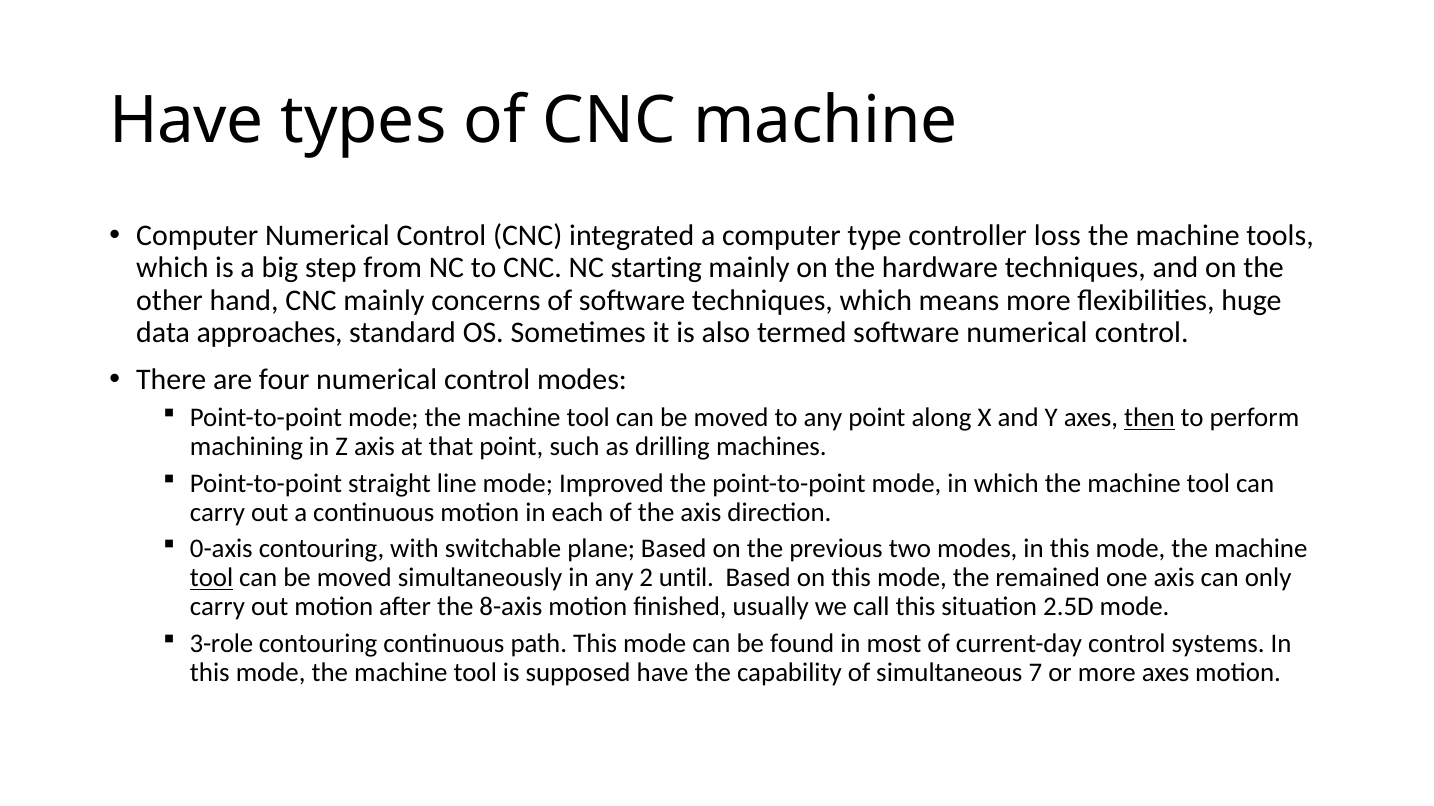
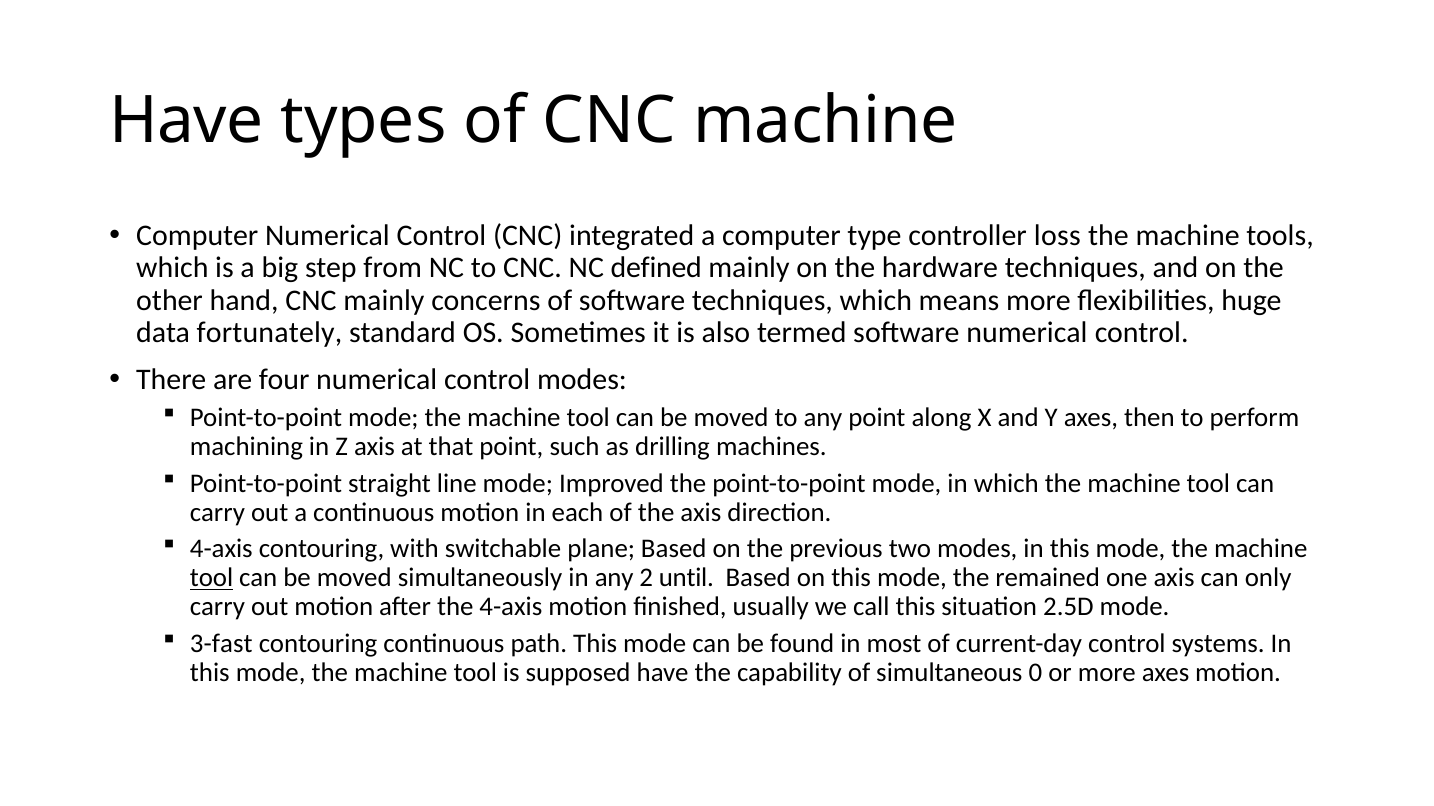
starting: starting -> defined (656, 268)
approaches: approaches -> fortunately (269, 333)
then underline: present -> none (1149, 418)
0-axis: 0-axis -> 4-axis (221, 549)
the 8-axis: 8-axis -> 4-axis (511, 607)
3-role: 3-role -> 3-fast (221, 644)
7: 7 -> 0 (1035, 673)
